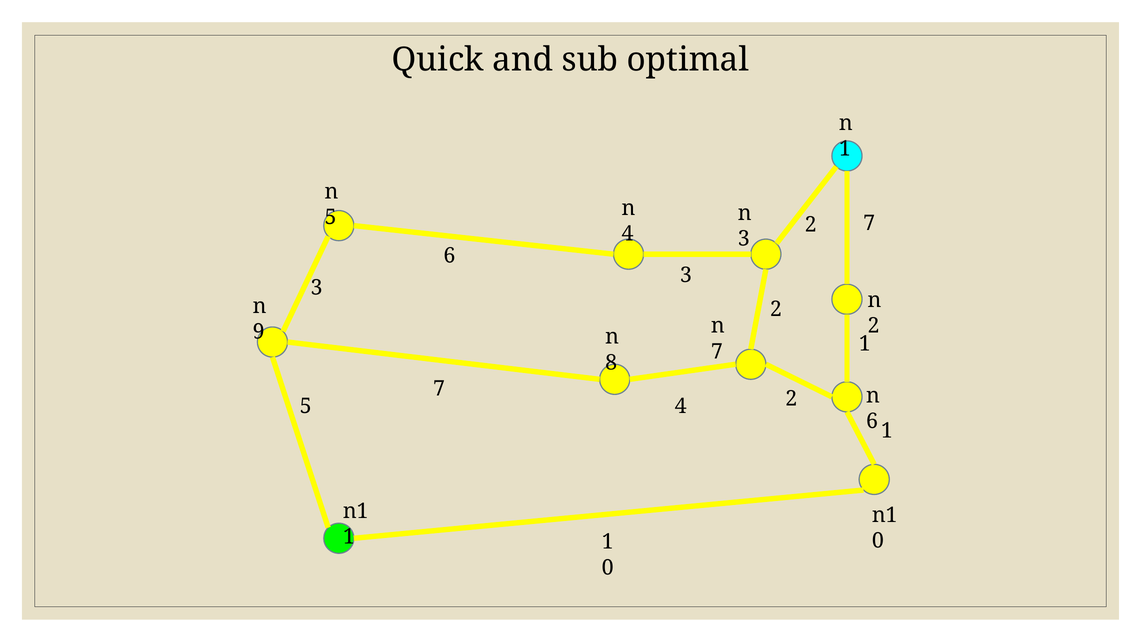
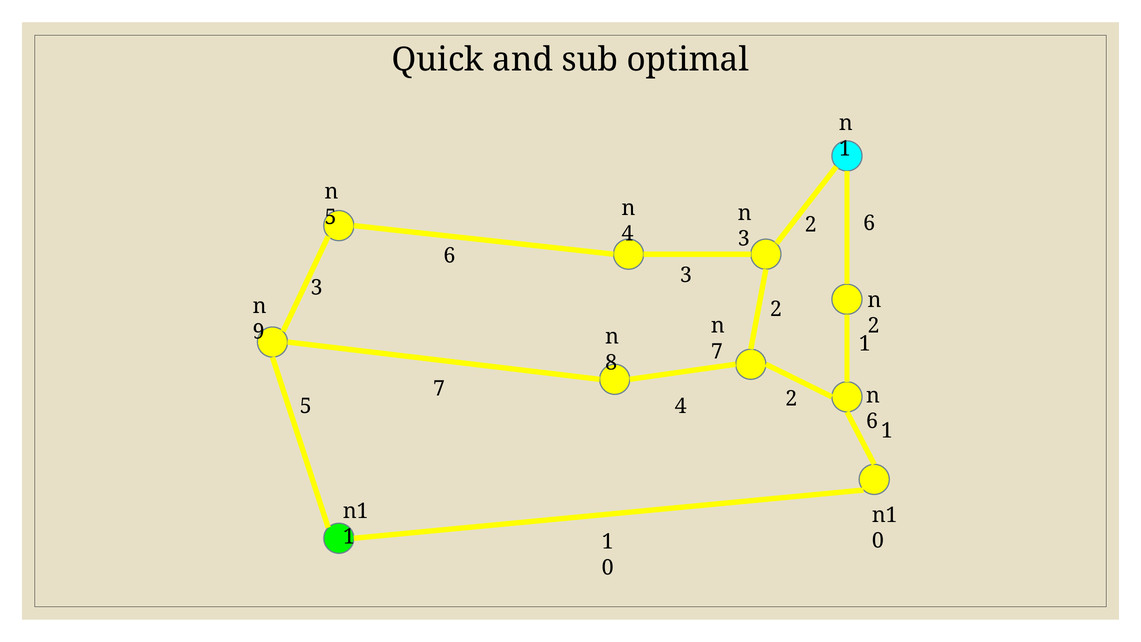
2 7: 7 -> 6 (869, 223)
